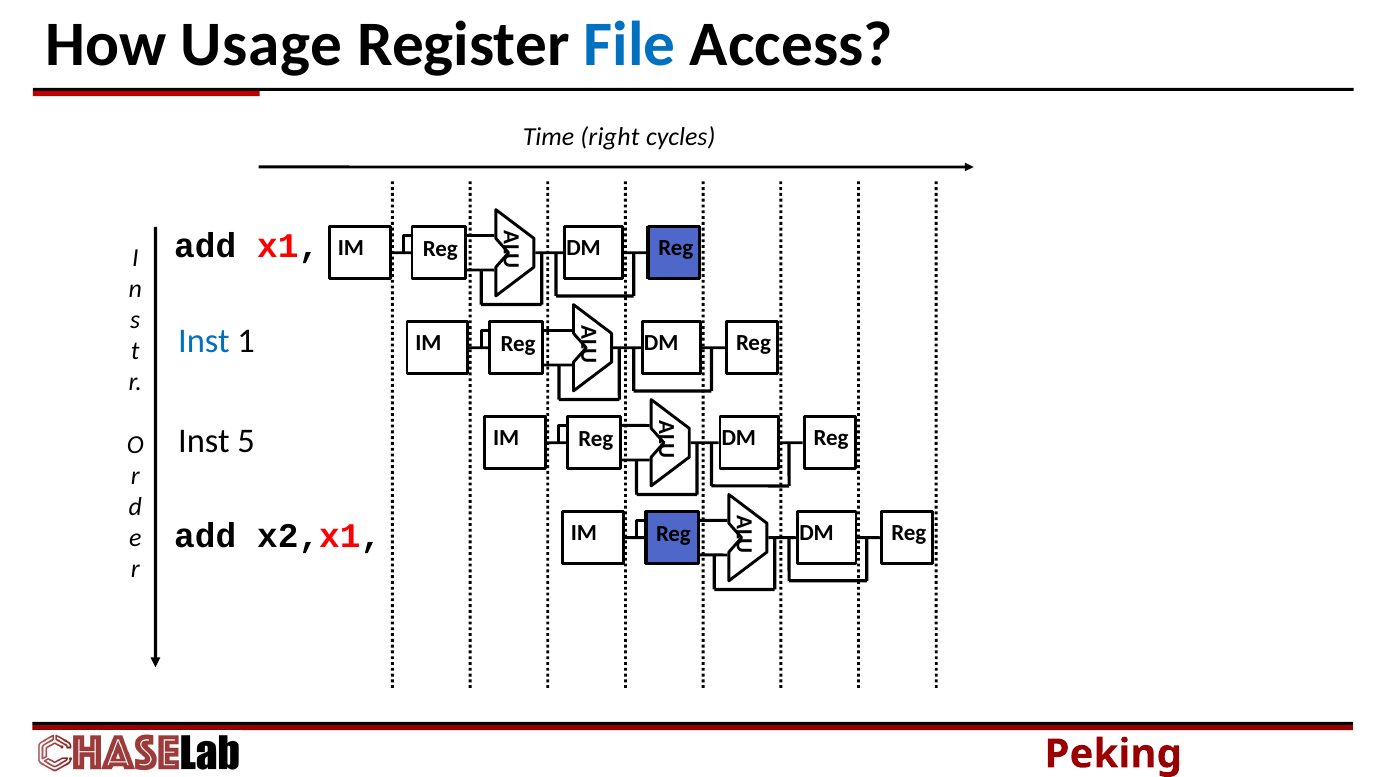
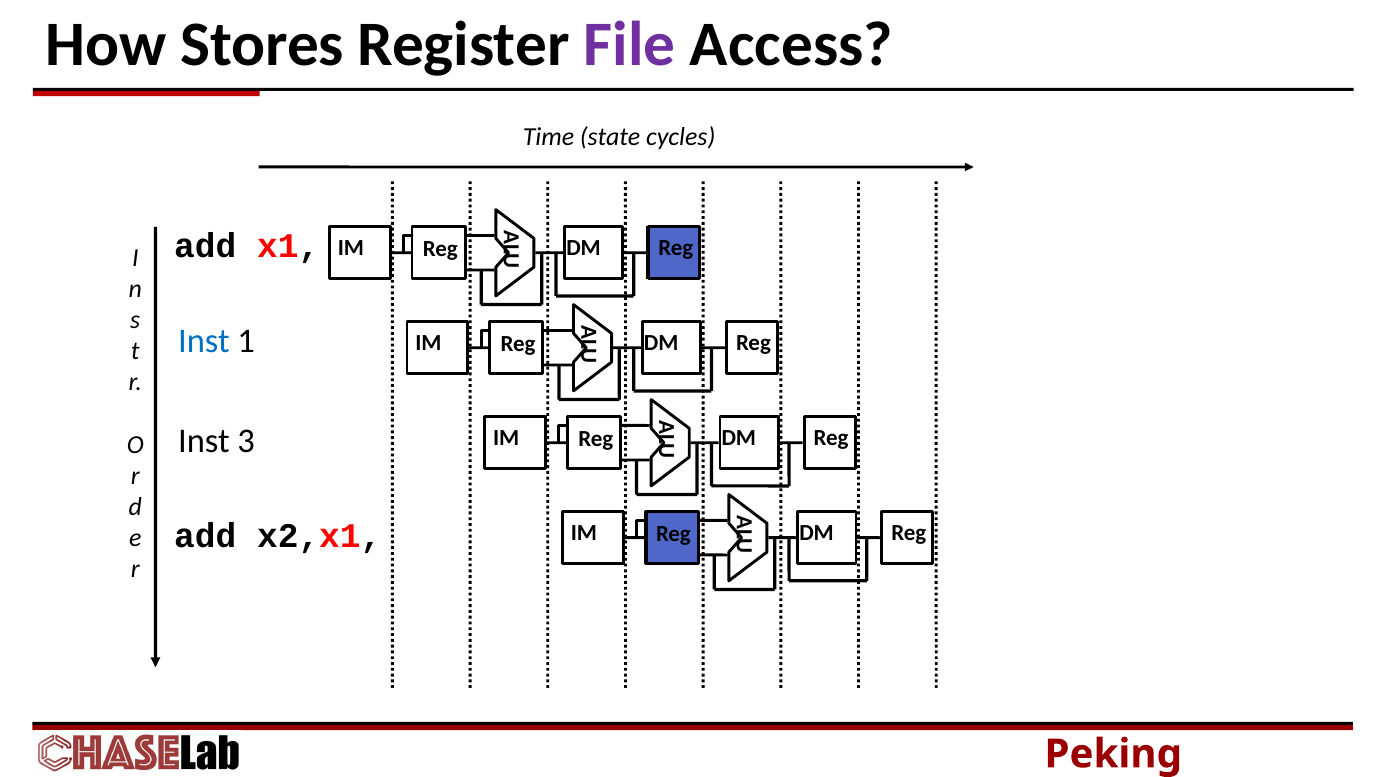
Usage: Usage -> Stores (262, 45)
File colour: blue -> purple (630, 45)
right: right -> state (610, 137)
5: 5 -> 3 (246, 441)
